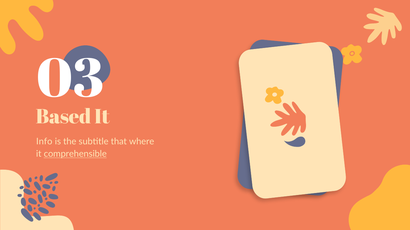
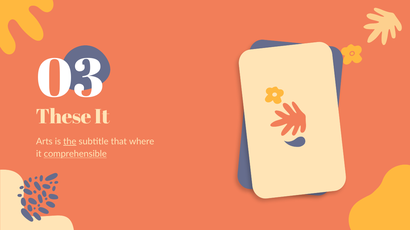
Based: Based -> These (64, 117)
Info: Info -> Arts (44, 142)
the underline: none -> present (70, 142)
